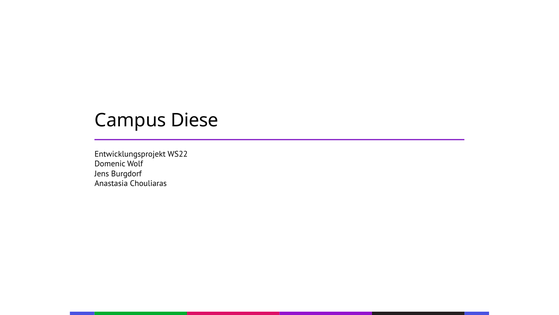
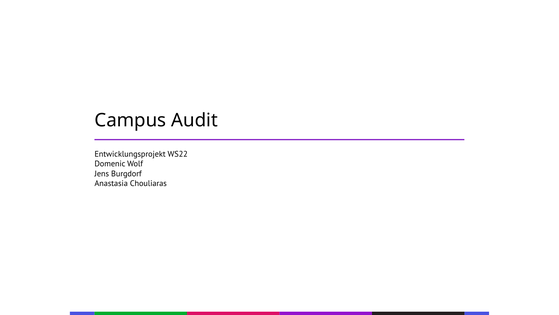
Diese: Diese -> Audit (194, 120)
